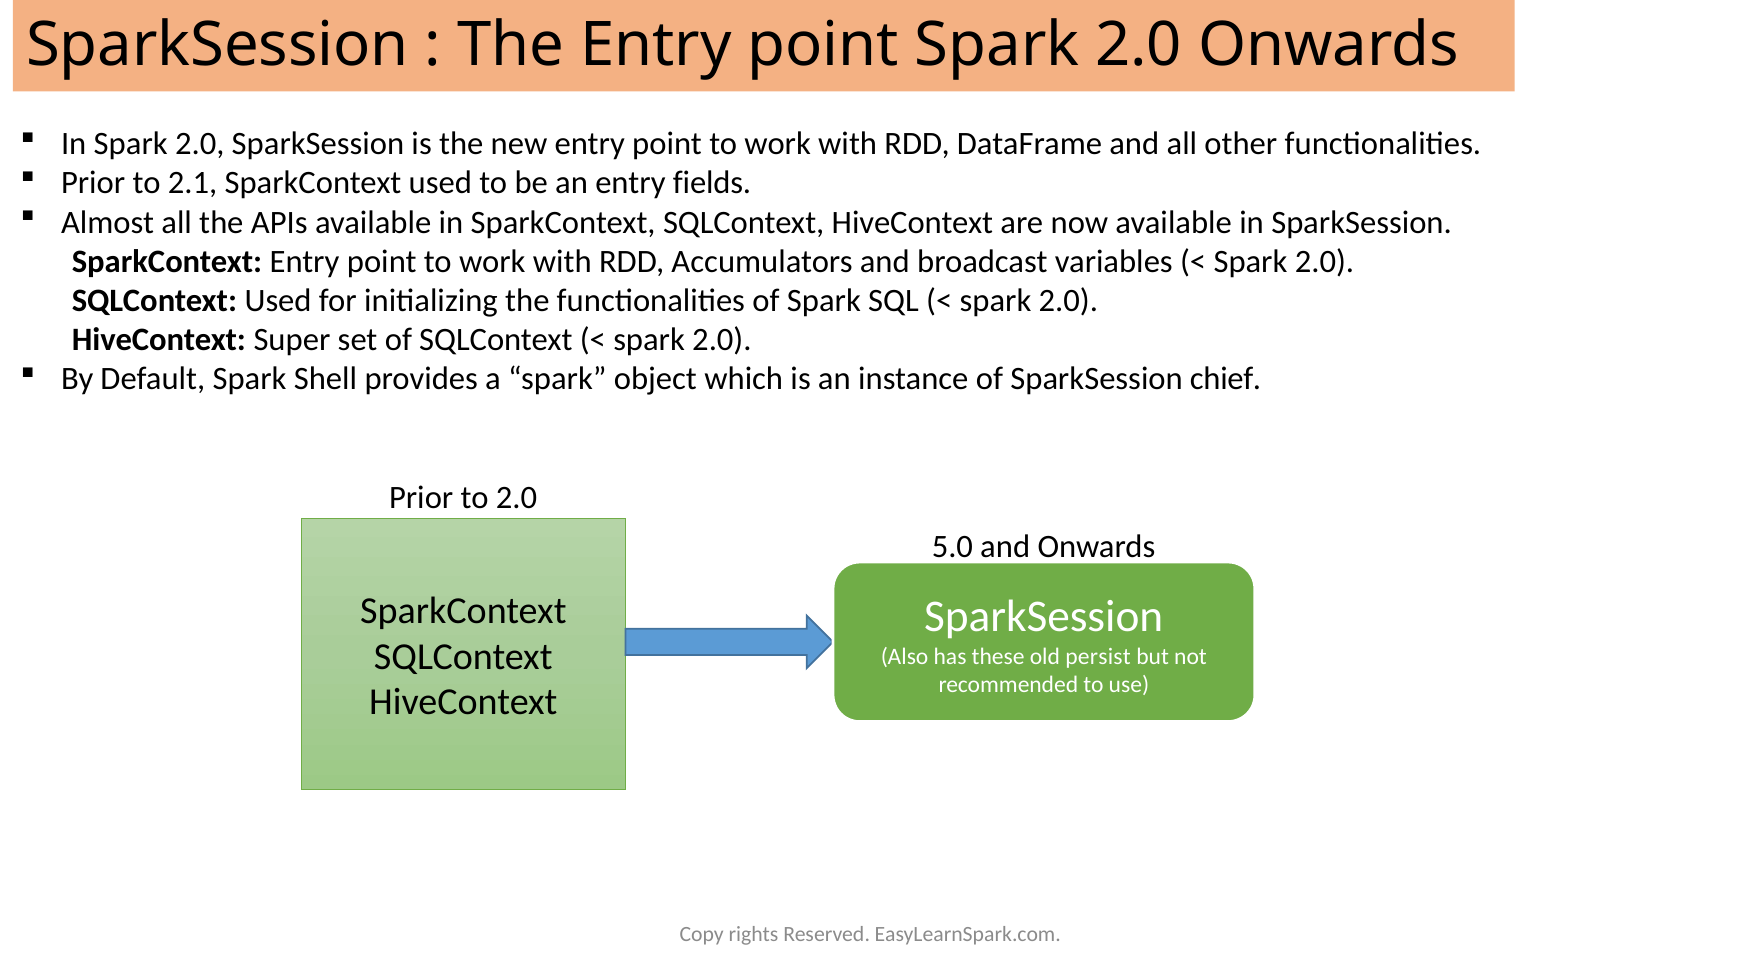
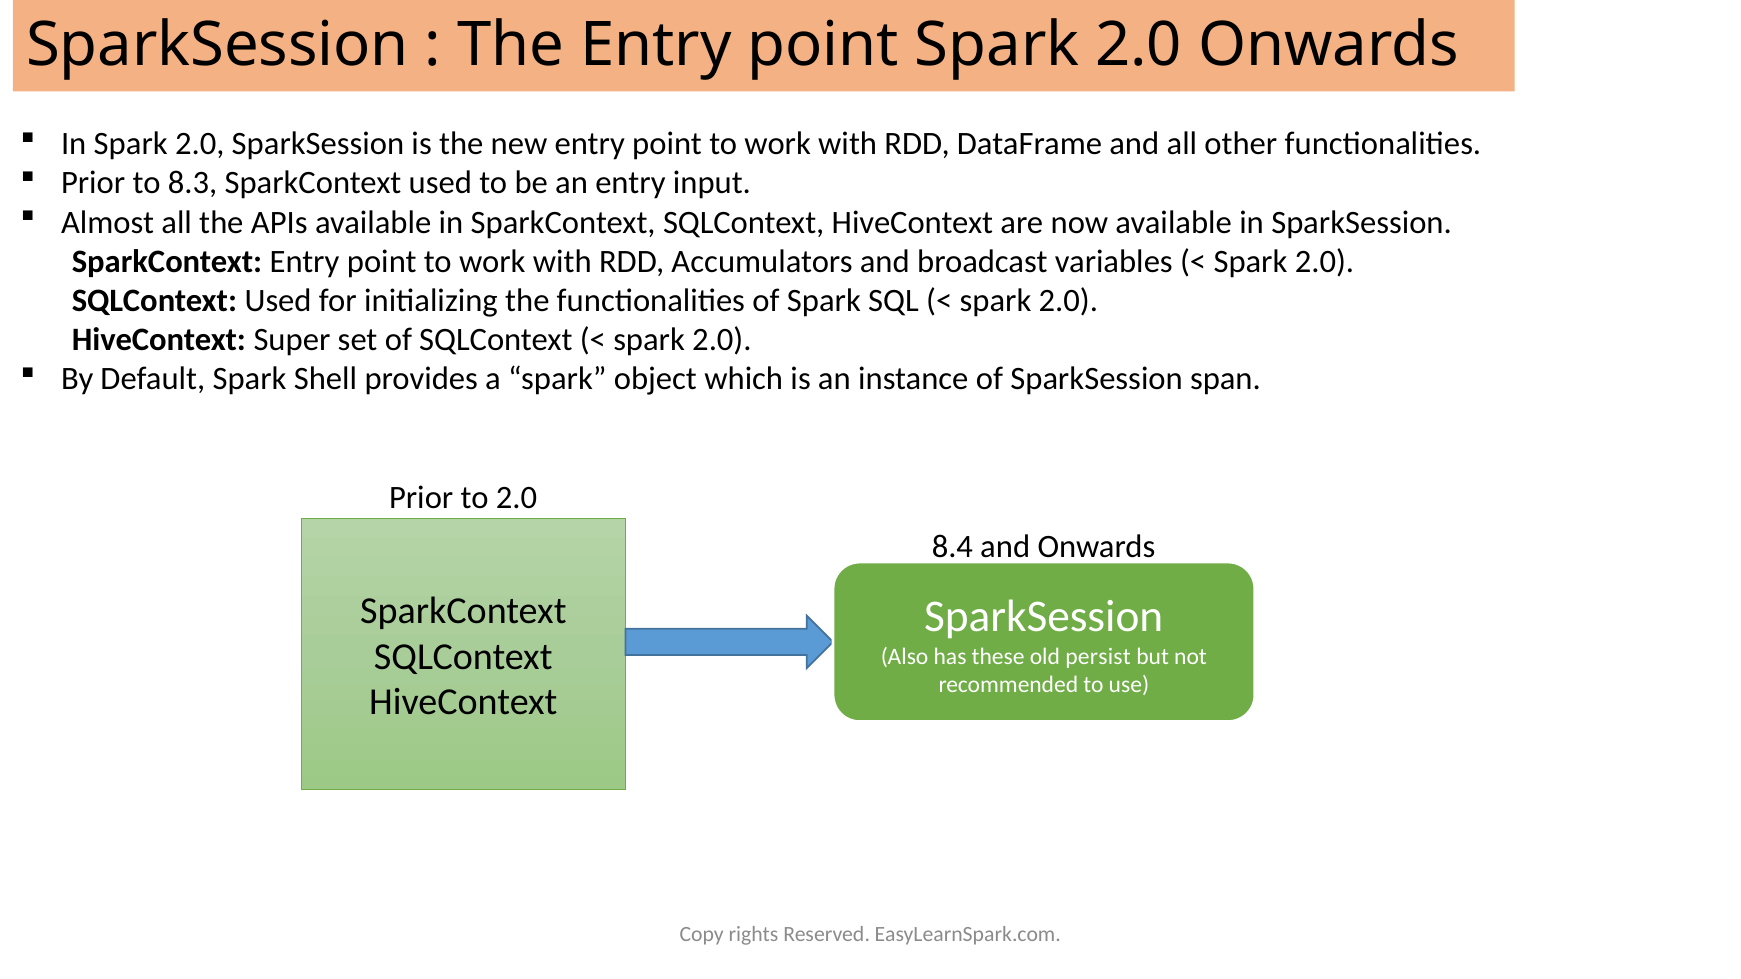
2.1: 2.1 -> 8.3 (193, 183)
fields: fields -> input (712, 183)
chief: chief -> span (1225, 379)
5.0: 5.0 -> 8.4 (952, 546)
